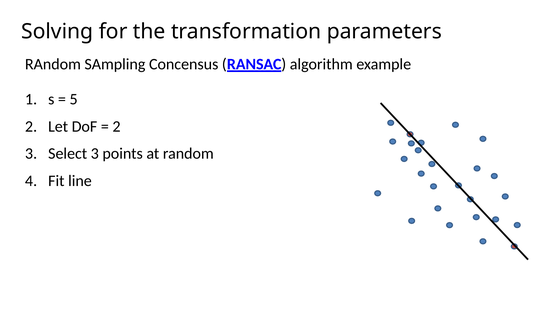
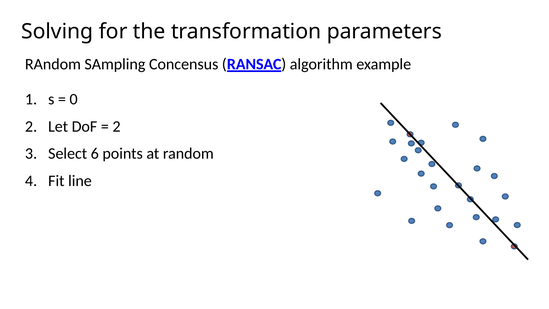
5: 5 -> 0 (74, 99)
Select 3: 3 -> 6 (95, 154)
